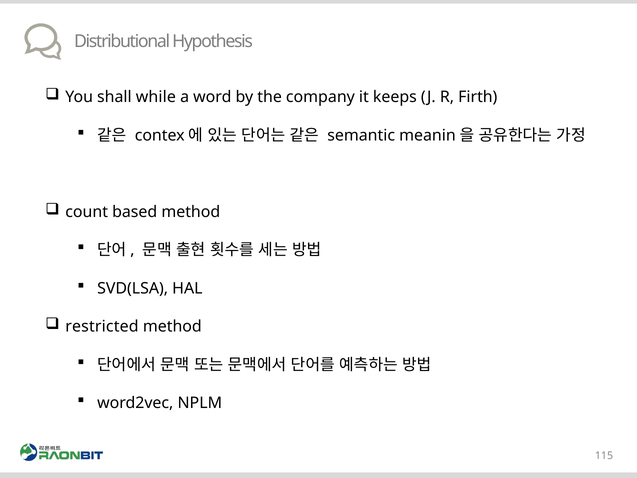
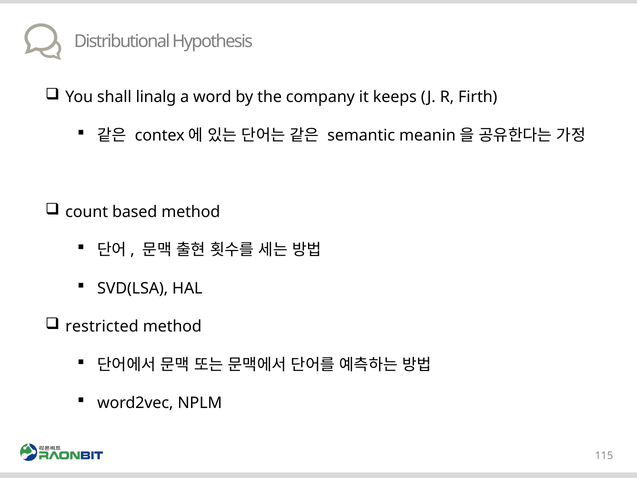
while: while -> linalg (156, 97)
